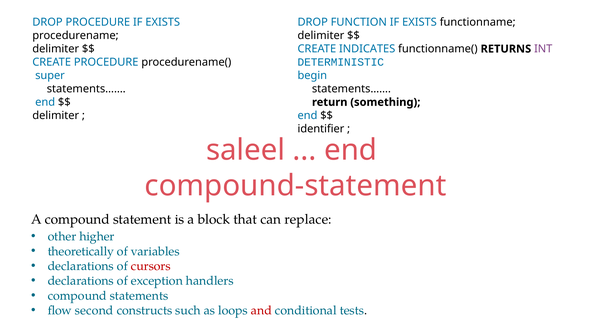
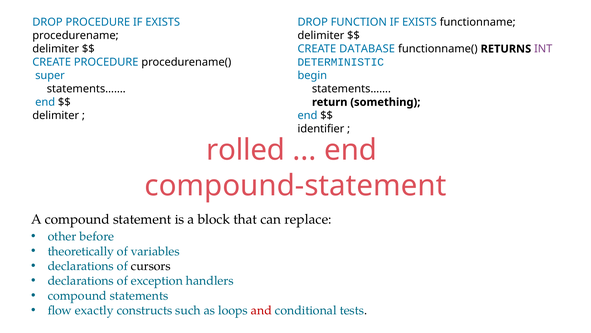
INDICATES: INDICATES -> DATABASE (367, 49)
saleel: saleel -> rolled (246, 150)
higher: higher -> before (97, 236)
cursors colour: red -> black (151, 266)
second: second -> exactly (94, 310)
